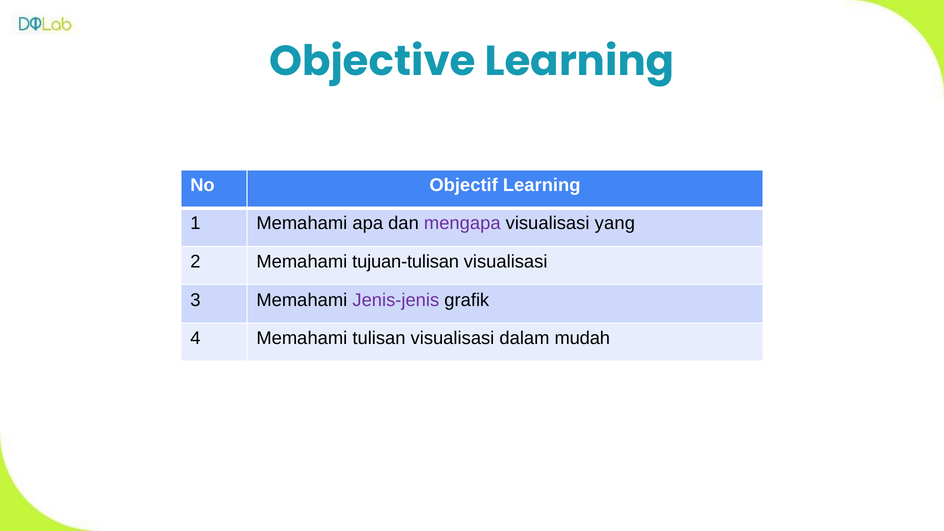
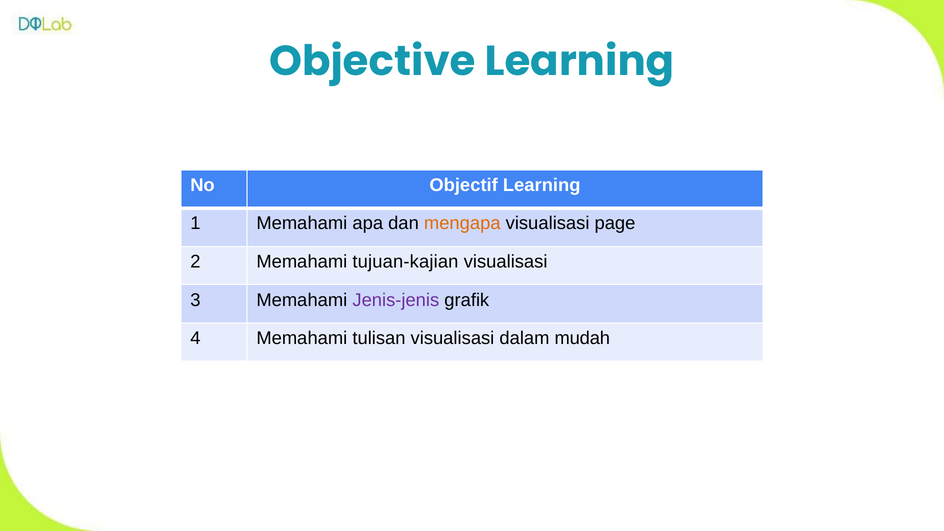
mengapa colour: purple -> orange (462, 223)
yang: yang -> page (615, 223)
tujuan-tulisan: tujuan-tulisan -> tujuan-kajian (405, 262)
